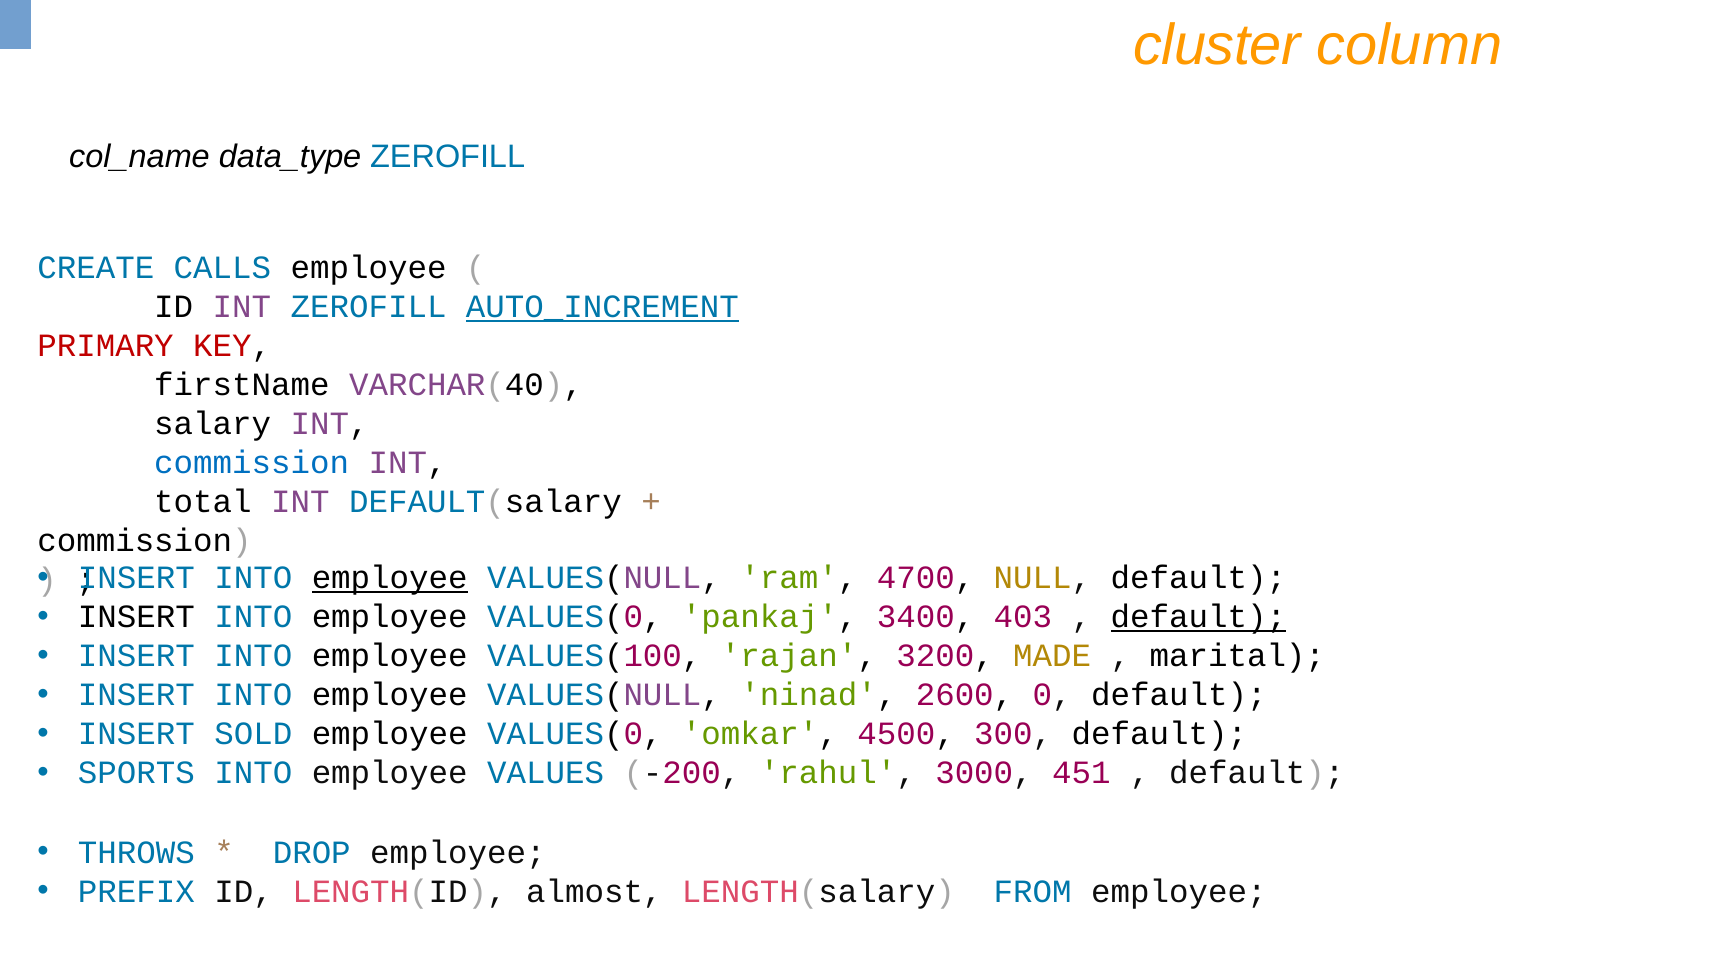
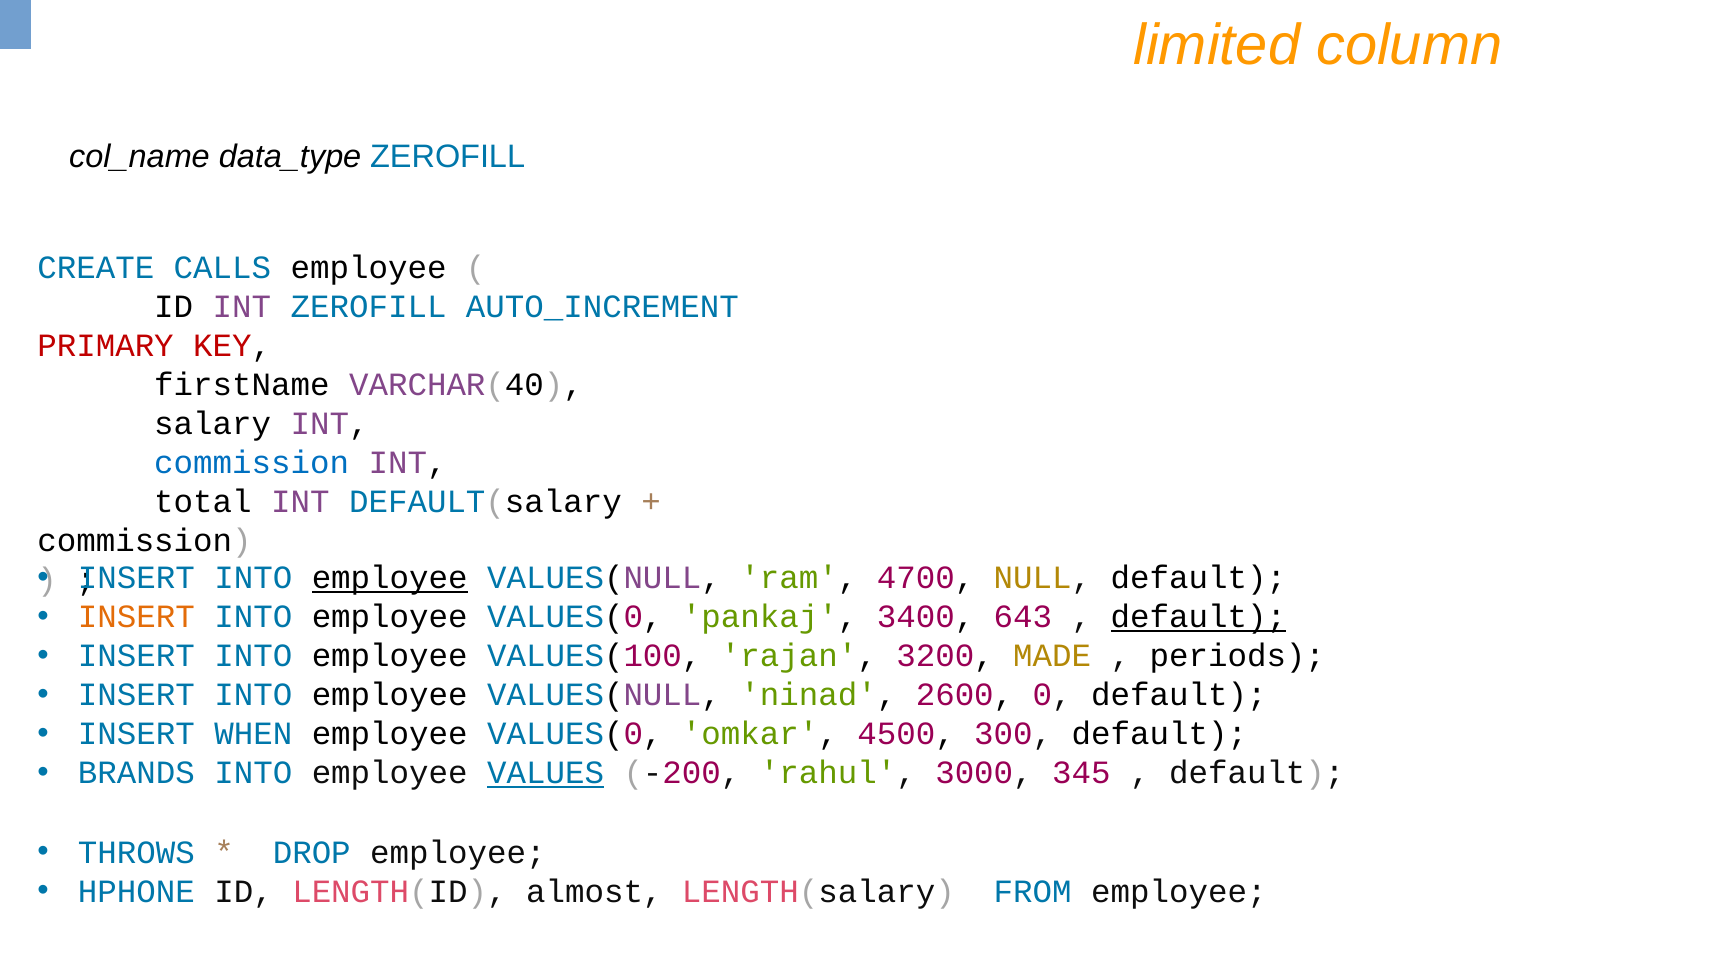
cluster: cluster -> limited (1217, 45)
AUTO_INCREMENT underline: present -> none (602, 307)
INSERT colour: black -> orange (136, 617)
403: 403 -> 643 (1023, 617)
marital: marital -> periods (1237, 656)
SOLD: SOLD -> WHEN (253, 734)
SPORTS: SPORTS -> BRANDS (136, 773)
VALUES underline: none -> present (546, 773)
451: 451 -> 345 (1081, 773)
PREFIX: PREFIX -> HPHONE (136, 892)
